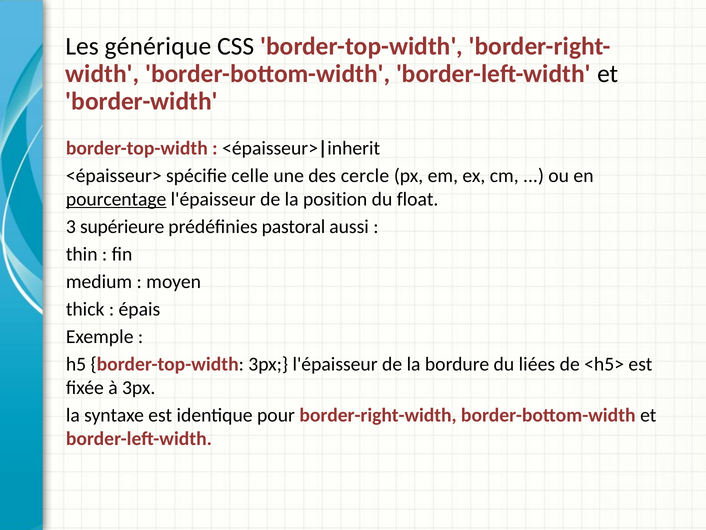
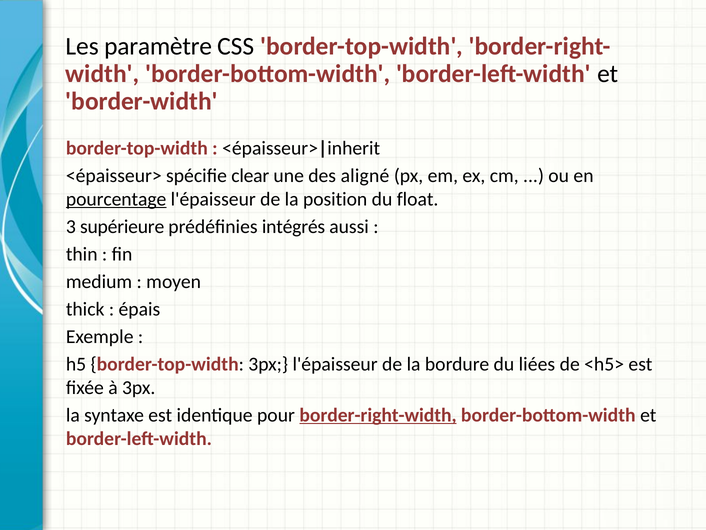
générique: générique -> paramètre (158, 46)
celle: celle -> clear (250, 175)
cercle: cercle -> aligné (365, 175)
pastoral: pastoral -> intégrés (294, 226)
border-right-width underline: none -> present (378, 415)
